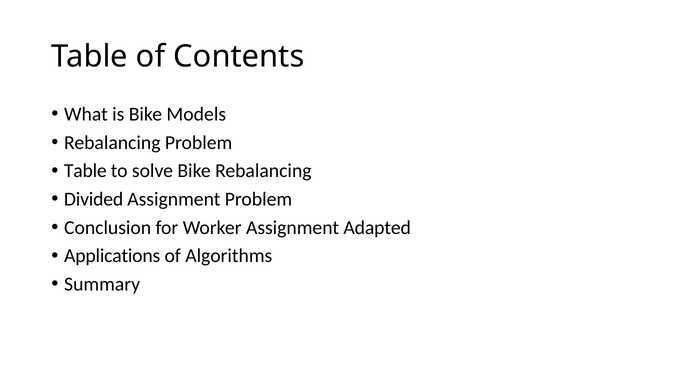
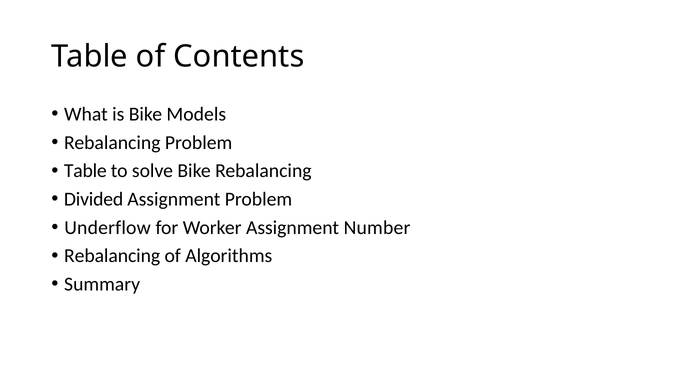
Conclusion: Conclusion -> Underflow (108, 227)
Adapted: Adapted -> Number (377, 227)
Applications: Applications -> Rebalancing (112, 256)
